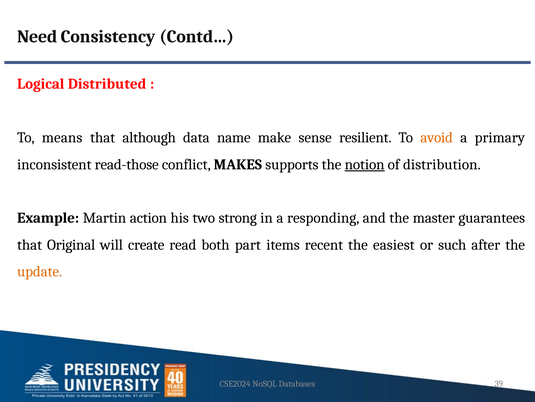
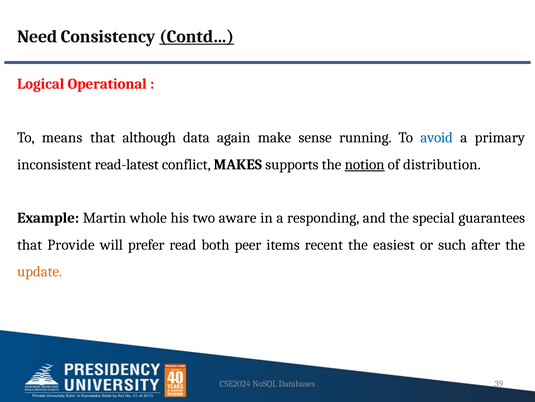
Contd… underline: none -> present (197, 36)
Distributed: Distributed -> Operational (107, 84)
name: name -> again (234, 137)
resilient: resilient -> running (365, 137)
avoid colour: orange -> blue (437, 137)
read-those: read-those -> read-latest (127, 164)
action: action -> whole (148, 218)
strong: strong -> aware (238, 218)
master: master -> special (434, 218)
Original: Original -> Provide (71, 244)
create: create -> prefer (146, 244)
part: part -> peer (248, 244)
